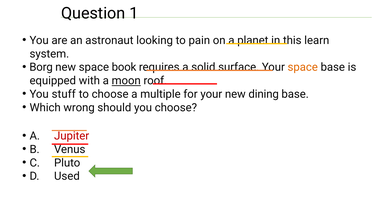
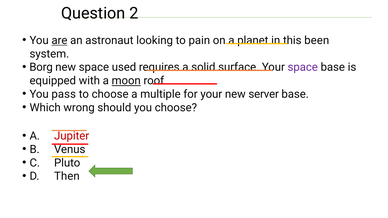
1: 1 -> 2 (134, 13)
are underline: none -> present (59, 40)
learn: learn -> been (317, 40)
book: book -> used (124, 67)
space colour: orange -> purple (303, 67)
stuff: stuff -> pass (64, 94)
dining: dining -> server (264, 94)
Used: Used -> Then (67, 176)
